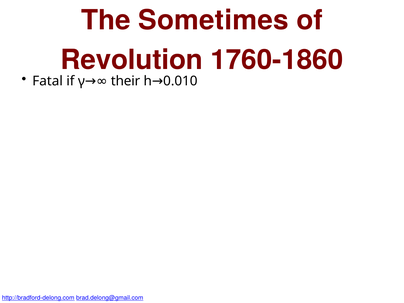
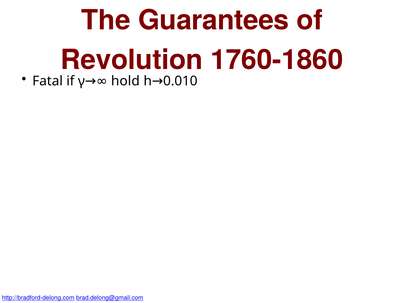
Sometimes: Sometimes -> Guarantees (214, 20)
their: their -> hold (125, 81)
